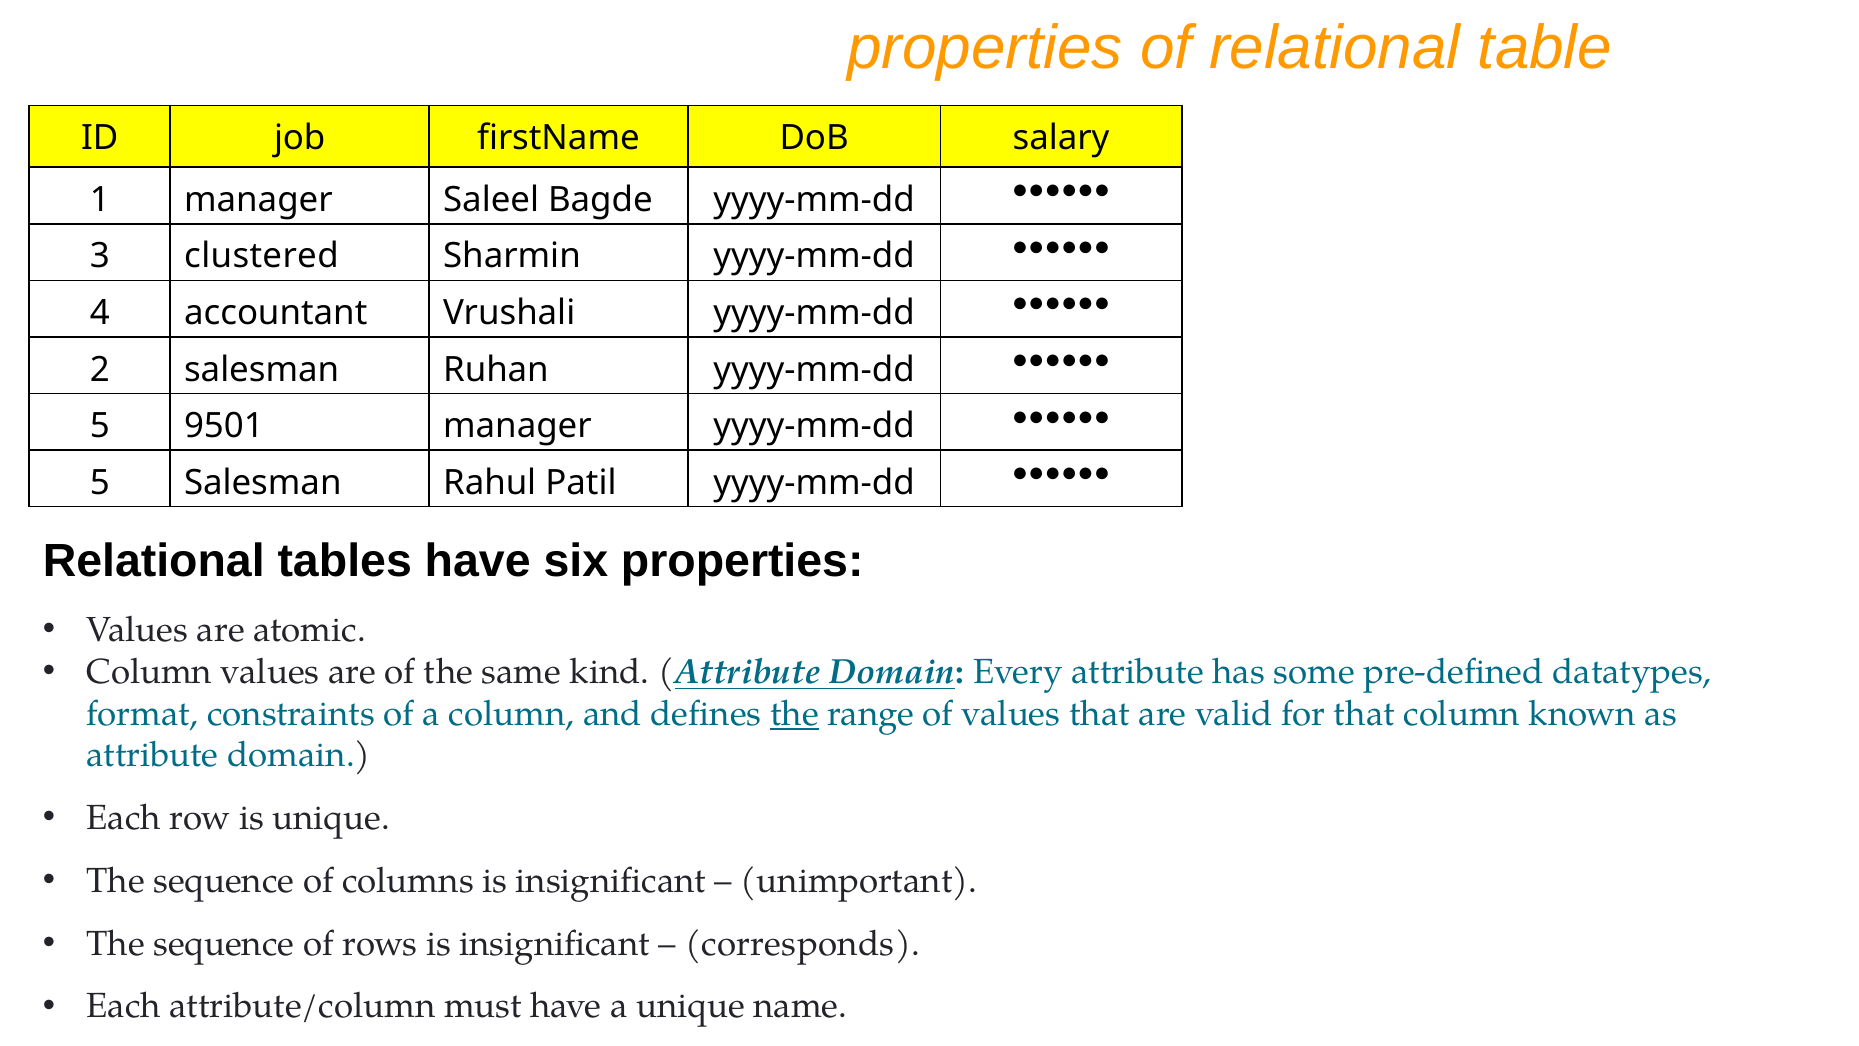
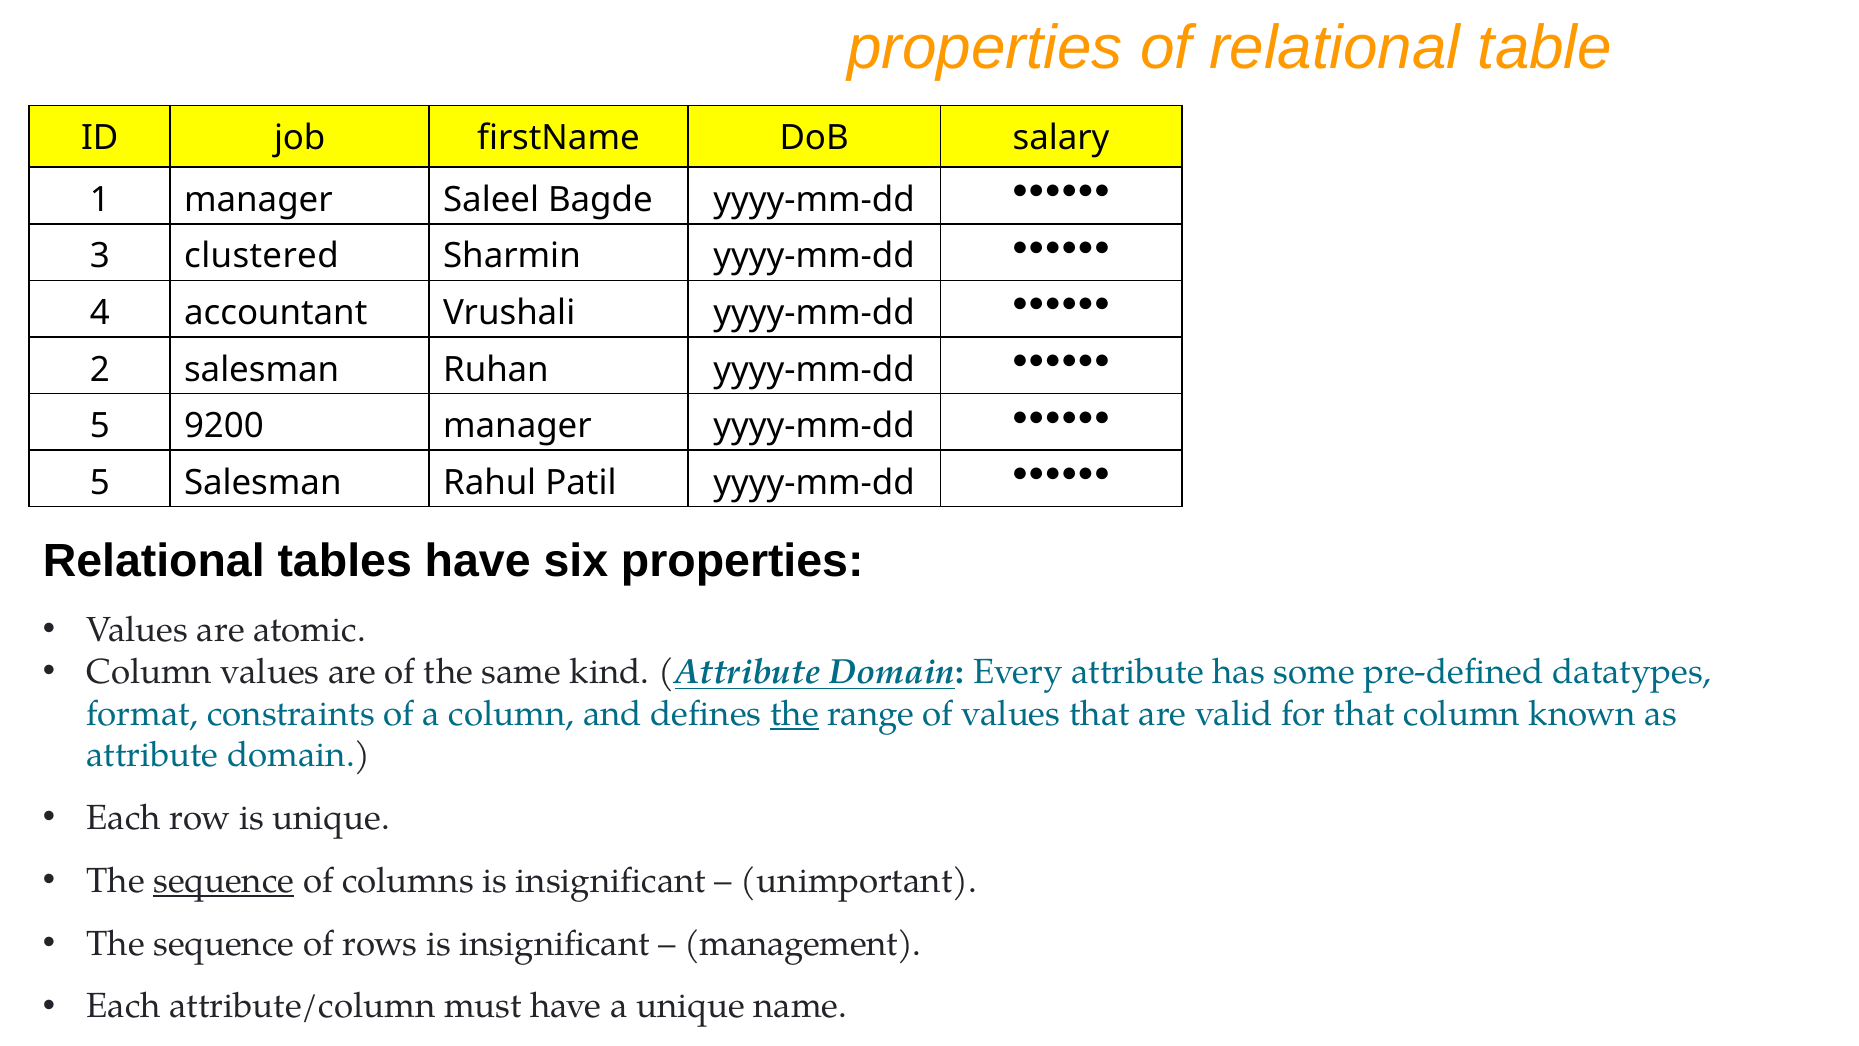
9501: 9501 -> 9200 (224, 426)
sequence underline: none -> present (224, 881)
corresponds: corresponds -> management (803, 943)
